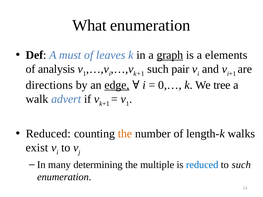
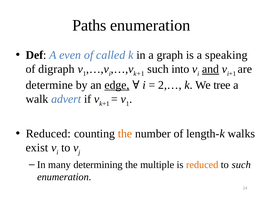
What: What -> Paths (89, 25)
must: must -> even (70, 55)
leaves: leaves -> called (111, 55)
graph underline: present -> none (170, 55)
elements: elements -> speaking (226, 55)
analysis: analysis -> digraph (56, 69)
pair: pair -> into (180, 69)
and underline: none -> present (210, 69)
directions: directions -> determine (49, 85)
0,…: 0,… -> 2,… (170, 85)
reduced colour: blue -> orange (202, 165)
